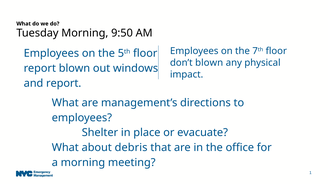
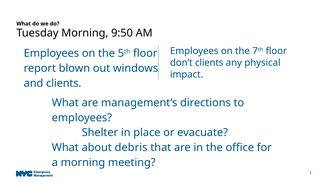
don’t blown: blown -> clients (209, 63)
and report: report -> clients (64, 83)
